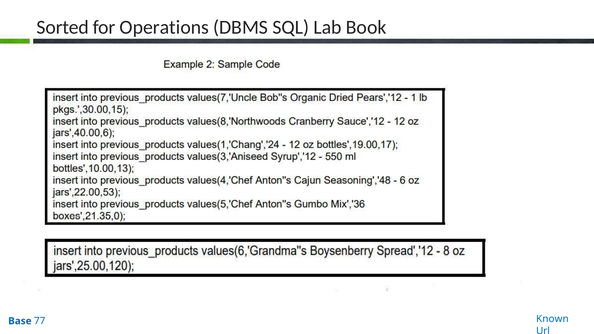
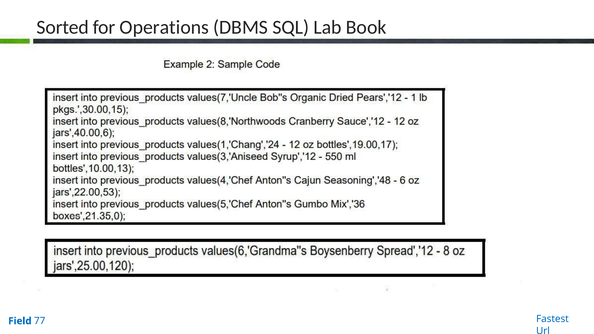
Known: Known -> Fastest (552, 319)
Base: Base -> Field (20, 321)
